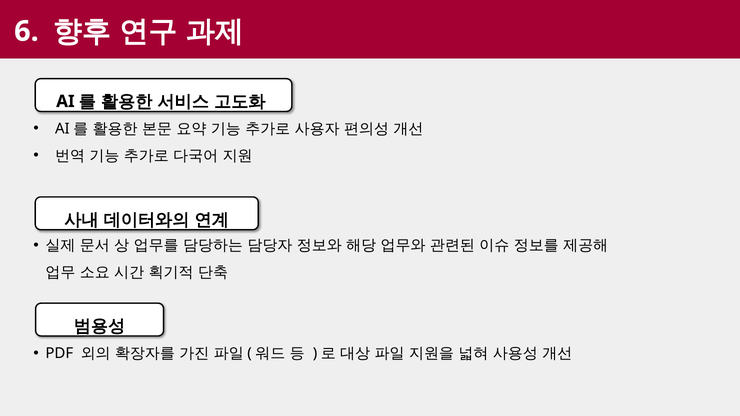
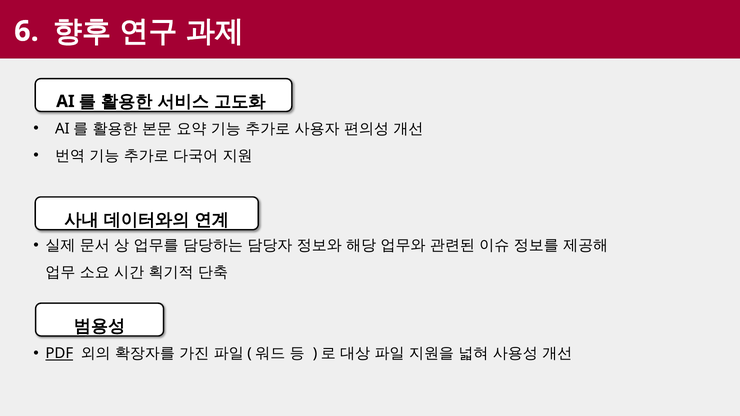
PDF underline: none -> present (59, 354)
